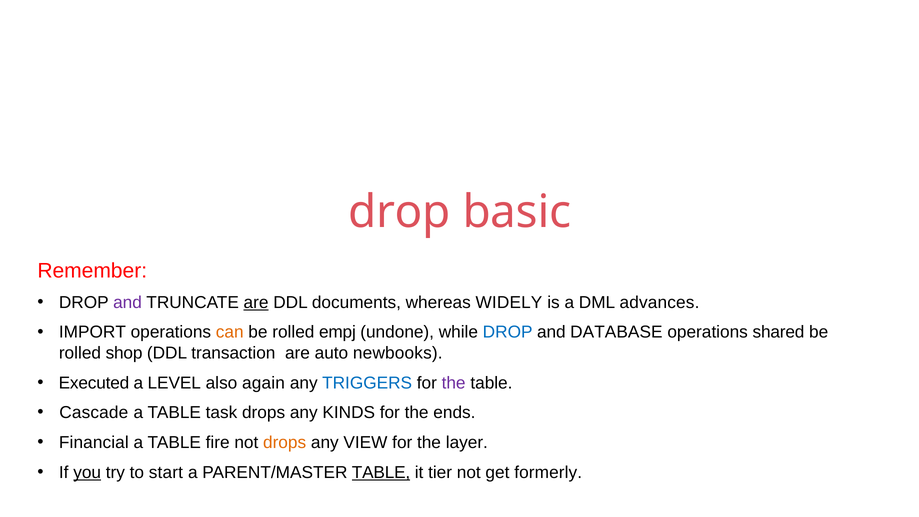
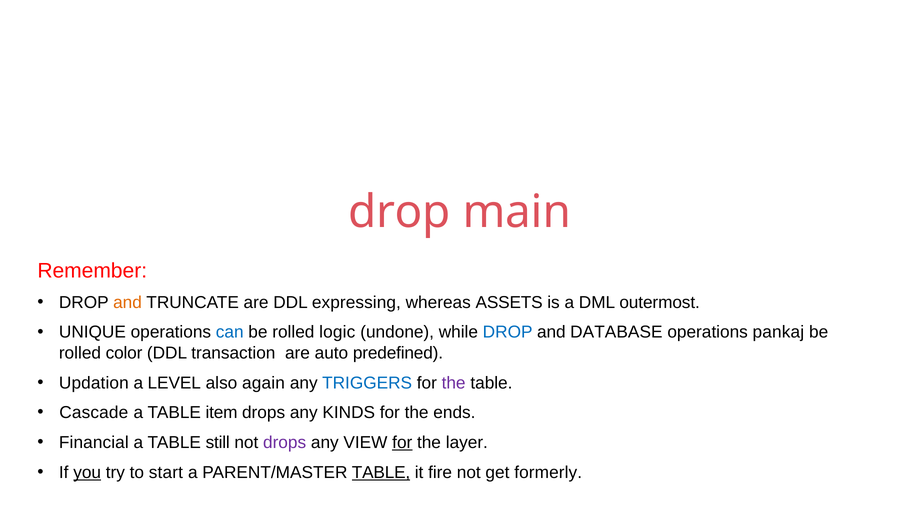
basic: basic -> main (517, 212)
and colour: purple -> orange (128, 302)
are underline: present -> none (256, 302)
documents: documents -> expressing (356, 302)
WIDELY: WIDELY -> ASSETS (509, 302)
advances: advances -> outermost (660, 302)
IMPORT: IMPORT -> UNIQUE (92, 332)
can colour: orange -> blue (230, 332)
empj: empj -> logic (337, 332)
shared: shared -> pankaj (778, 332)
shop: shop -> color (124, 353)
newbooks: newbooks -> predefined (398, 353)
Executed: Executed -> Updation (94, 383)
task: task -> item (222, 413)
fire: fire -> still (218, 442)
drops colour: orange -> purple (285, 442)
for underline: none -> present (402, 442)
tier: tier -> fire (440, 472)
